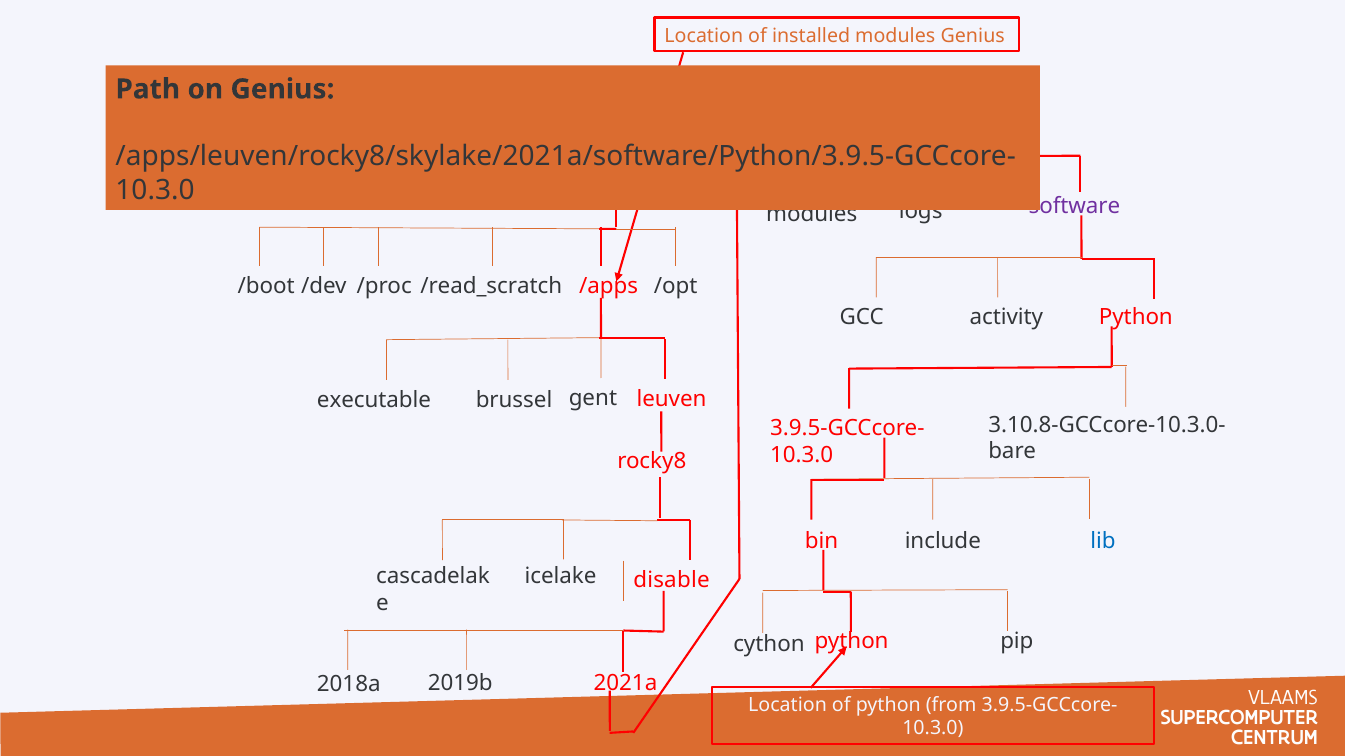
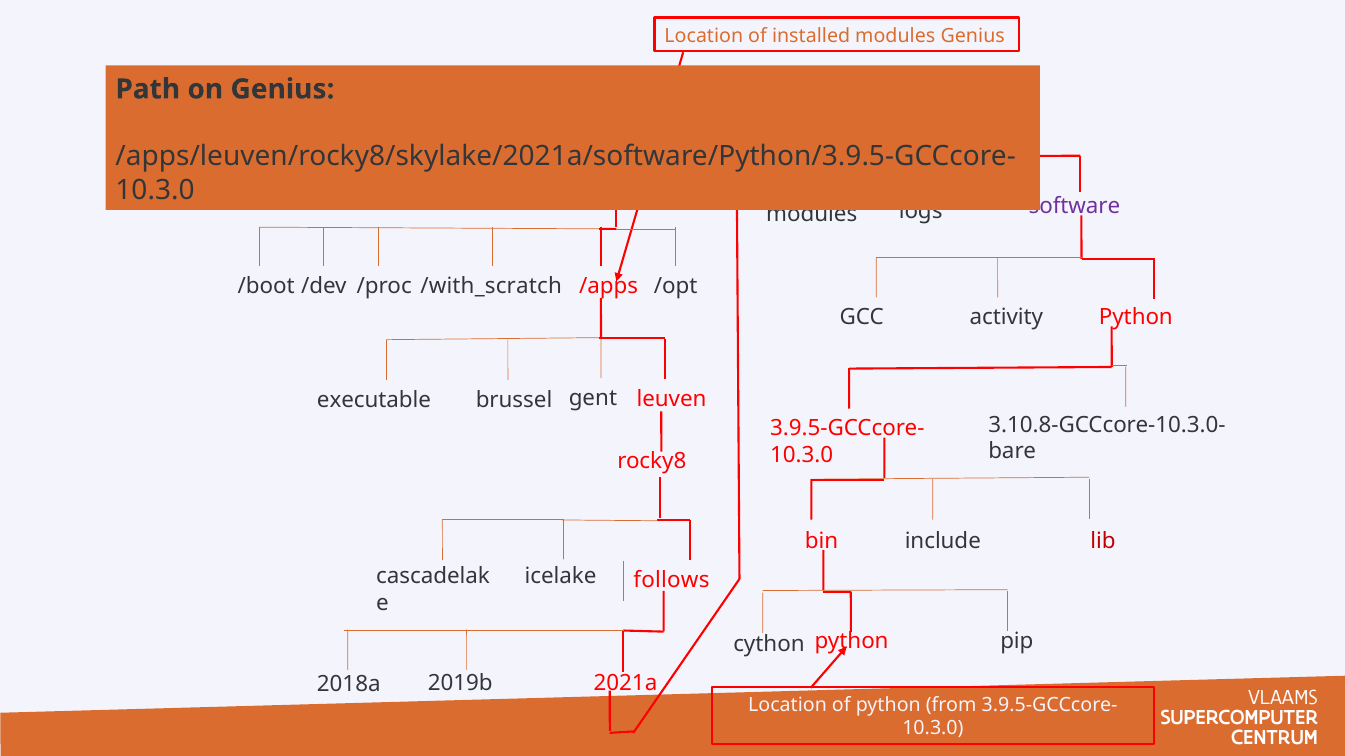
/read_scratch: /read_scratch -> /with_scratch (491, 286)
lib colour: blue -> red (1103, 541)
disable: disable -> follows (671, 581)
